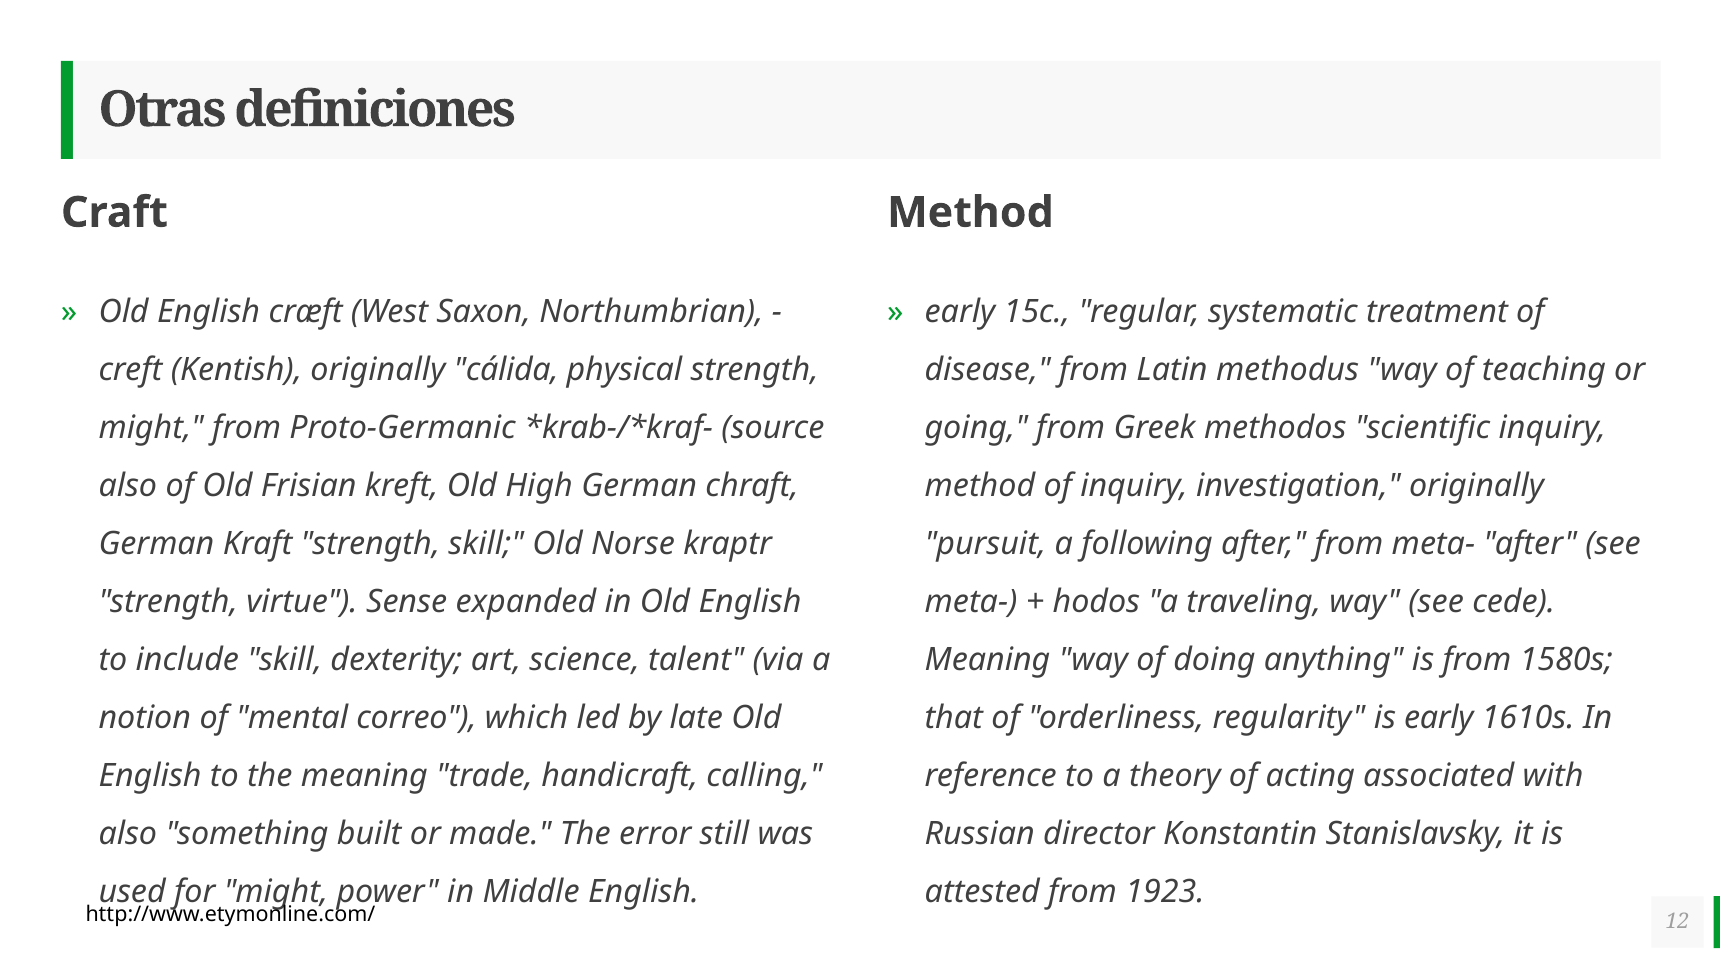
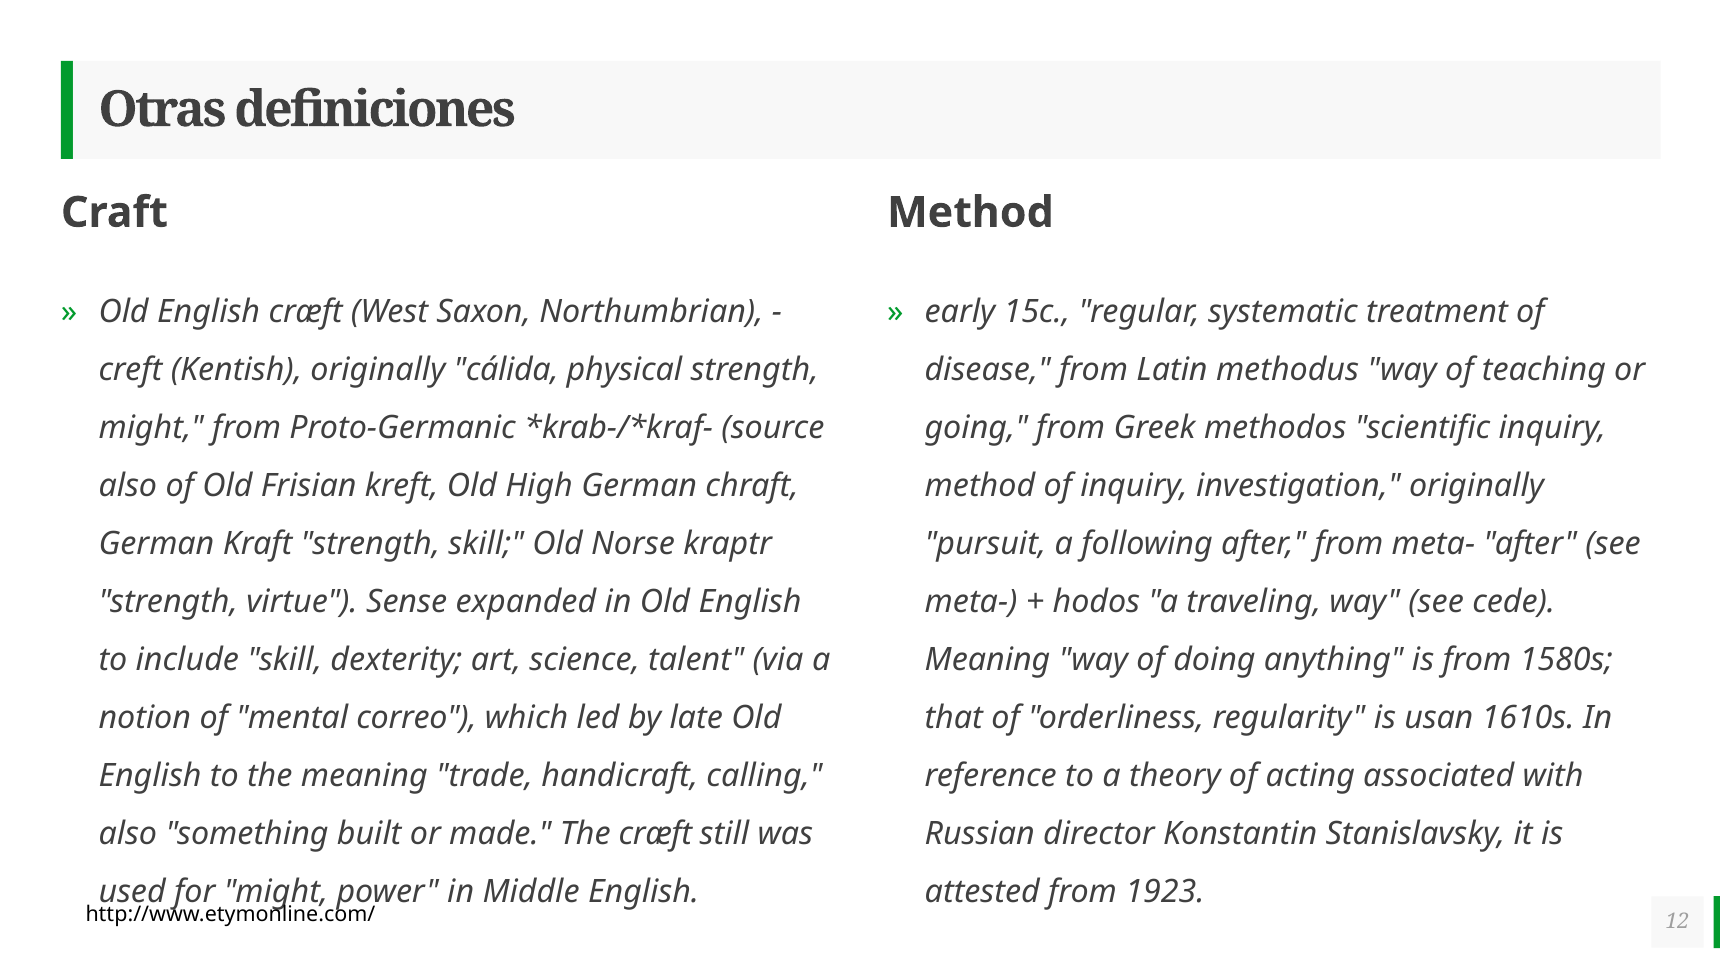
is early: early -> usan (1439, 718)
The error: error -> cræft (655, 835)
